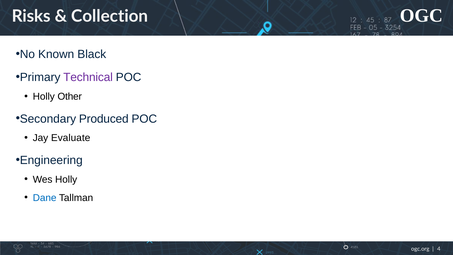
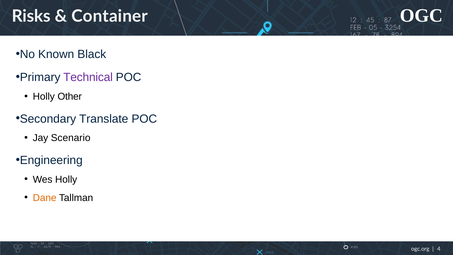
Collection: Collection -> Container (110, 16)
Produced: Produced -> Translate (104, 119)
Evaluate: Evaluate -> Scenario (71, 138)
Dane colour: blue -> orange (45, 198)
